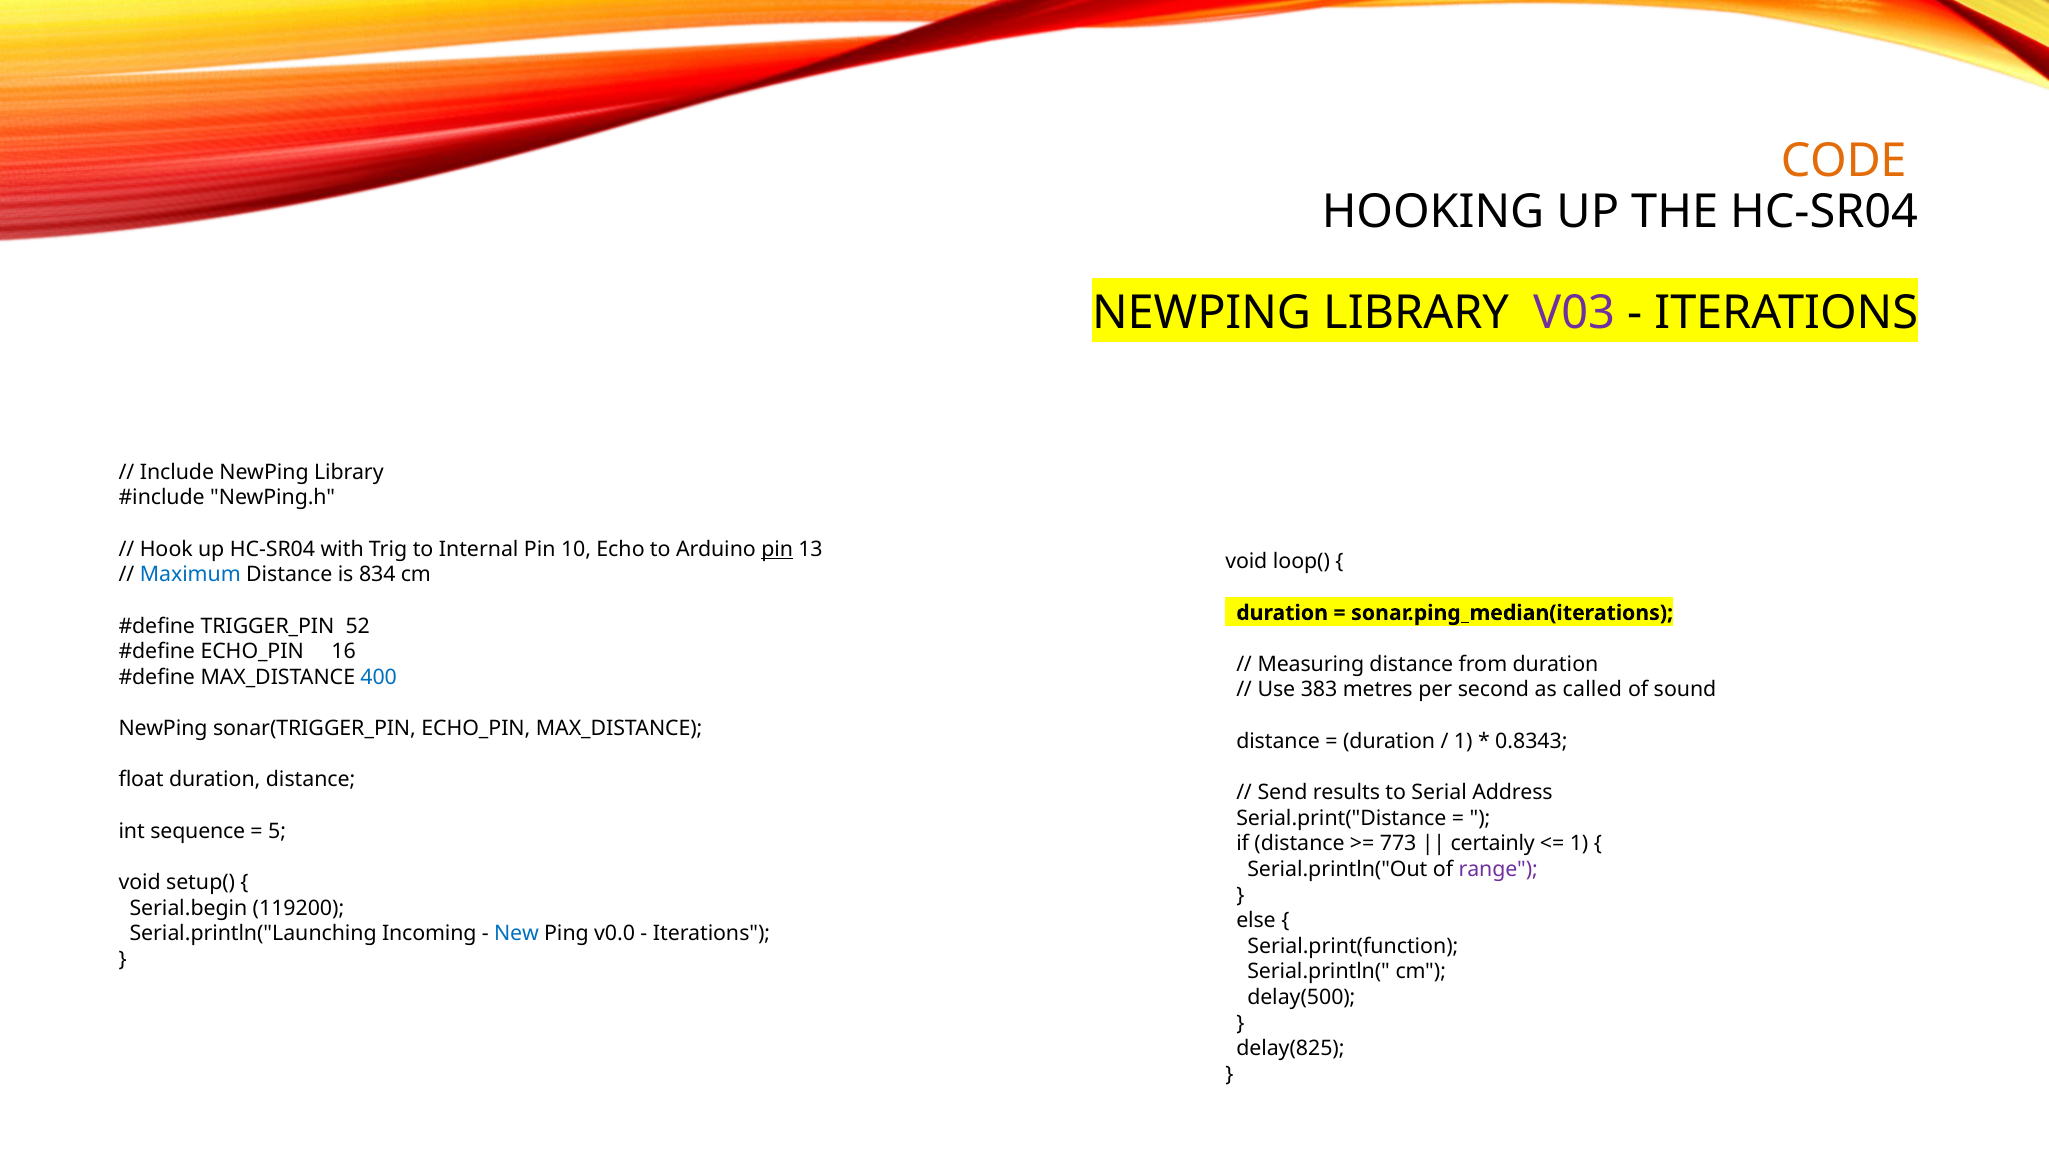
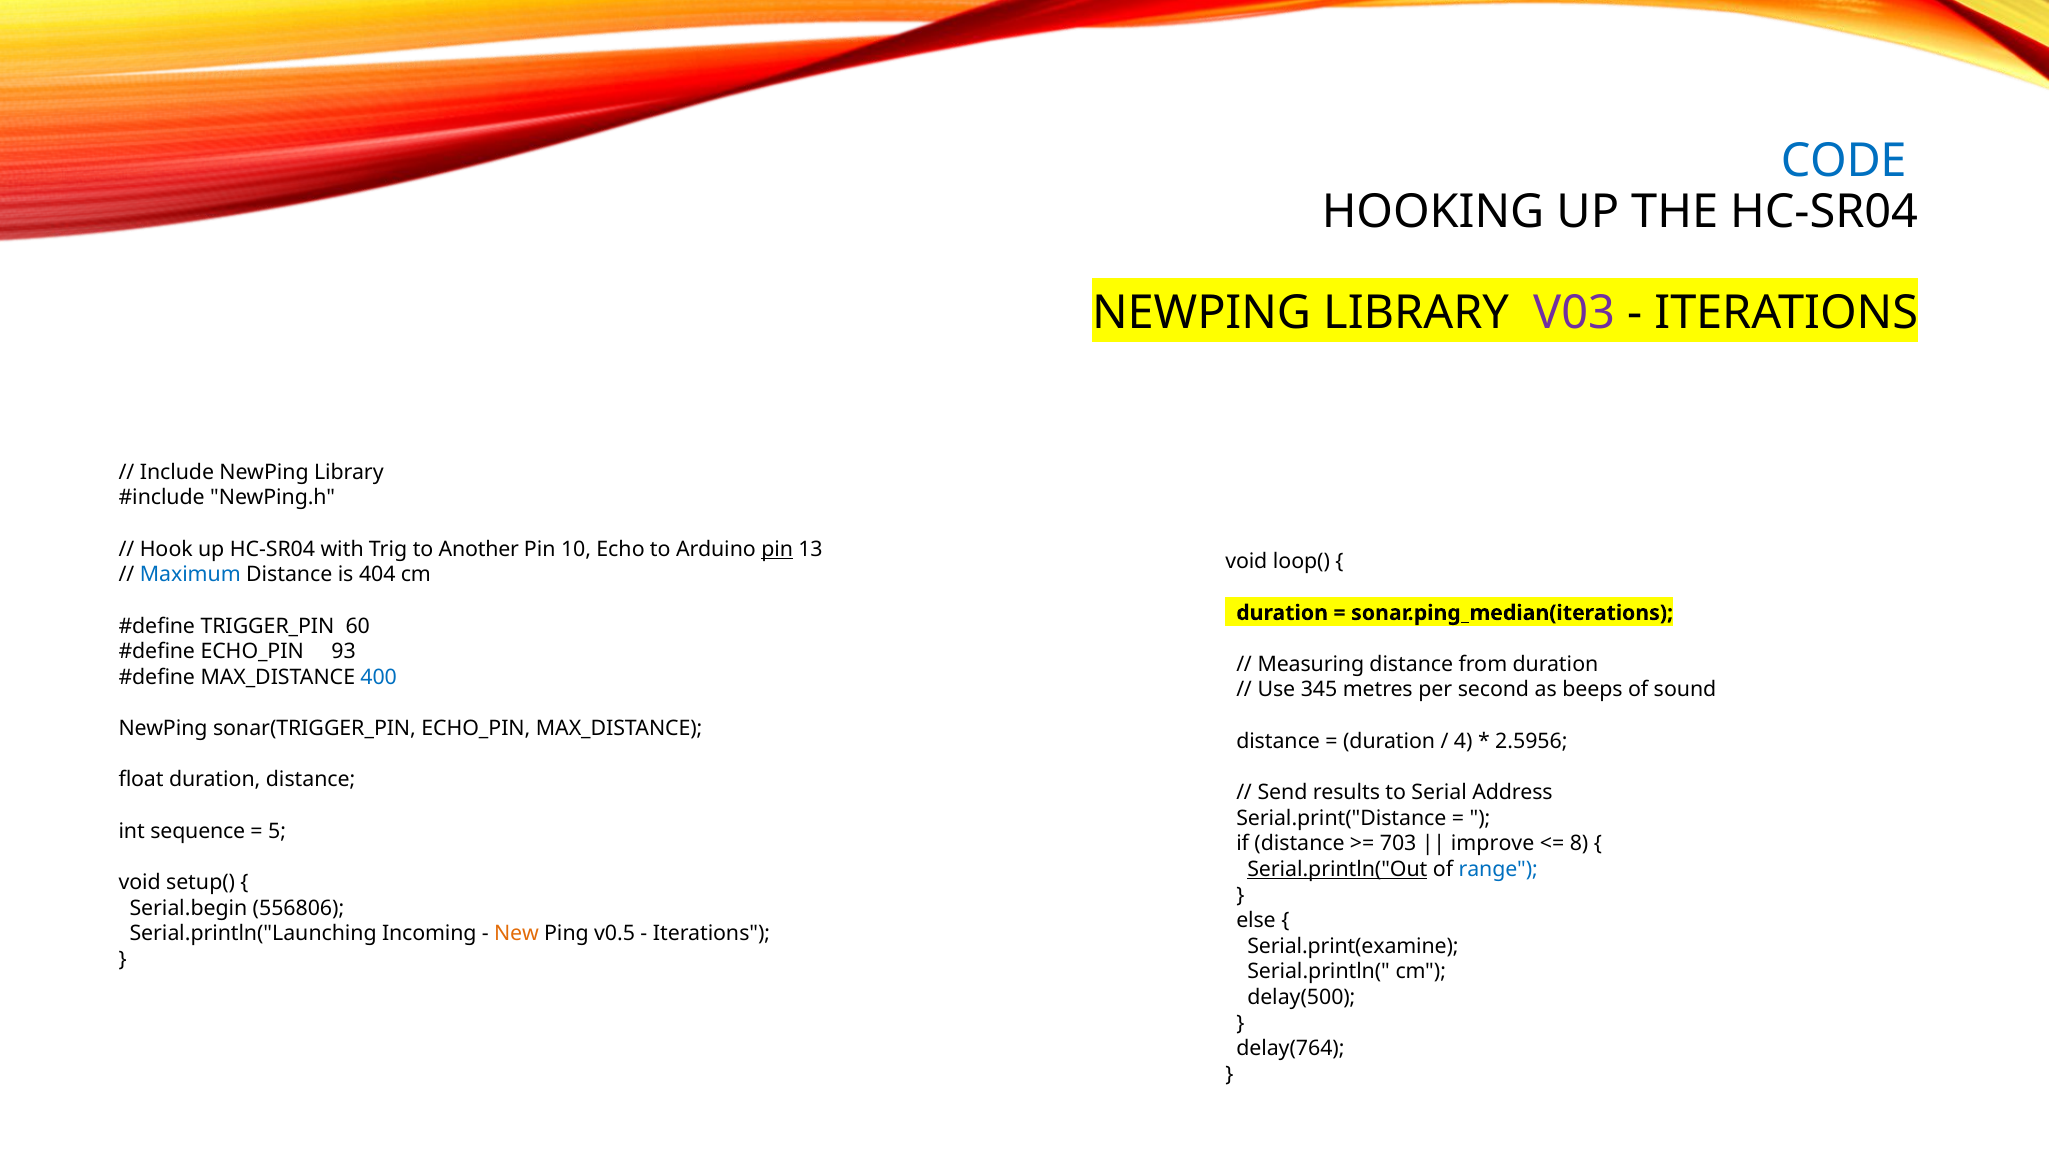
CODE colour: orange -> blue (1844, 161)
Internal: Internal -> Another (479, 549)
834: 834 -> 404 (377, 575)
52: 52 -> 60 (358, 626)
16: 16 -> 93 (344, 652)
383: 383 -> 345 (1319, 690)
called: called -> beeps (1592, 690)
1: 1 -> 4 (1463, 741)
0.8343: 0.8343 -> 2.5956 (1531, 741)
773: 773 -> 703 (1398, 844)
certainly: certainly -> improve (1493, 844)
1: 1 -> 8 (1579, 844)
Serial.println("Out underline: none -> present (1337, 870)
range colour: purple -> blue (1498, 870)
119200: 119200 -> 556806 (298, 908)
New colour: blue -> orange (517, 934)
v0.0: v0.0 -> v0.5 (615, 934)
Serial.print(function: Serial.print(function -> Serial.print(examine (1353, 947)
delay(825: delay(825 -> delay(764 (1290, 1049)
